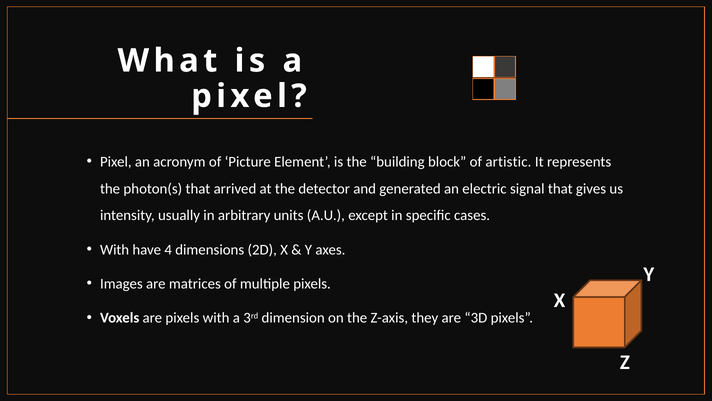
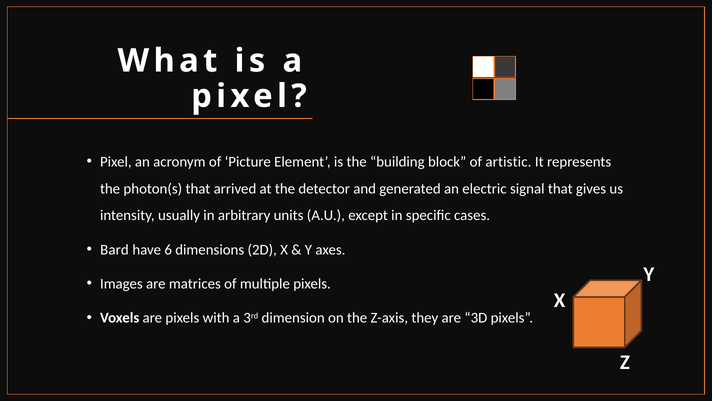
With: With -> Bard (114, 249)
4: 4 -> 6 (168, 249)
